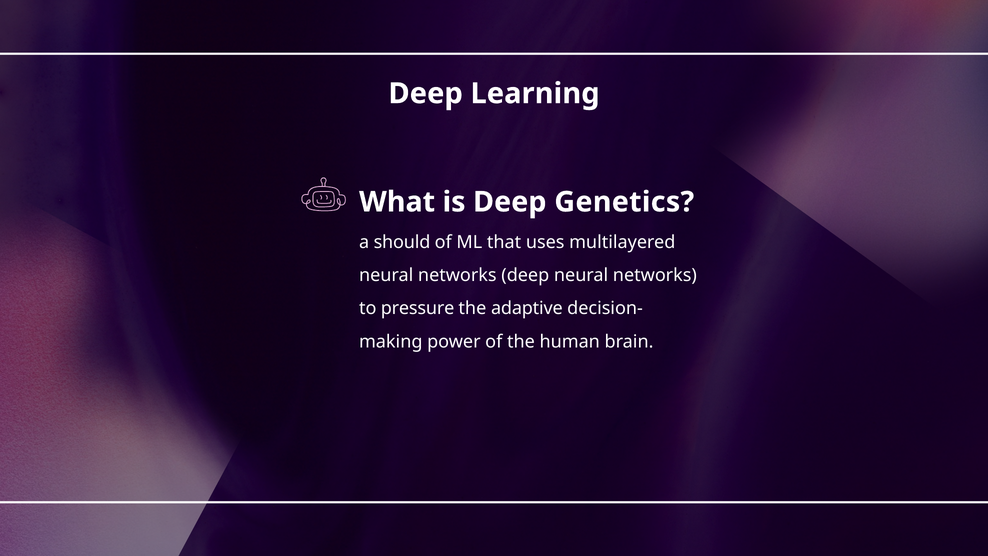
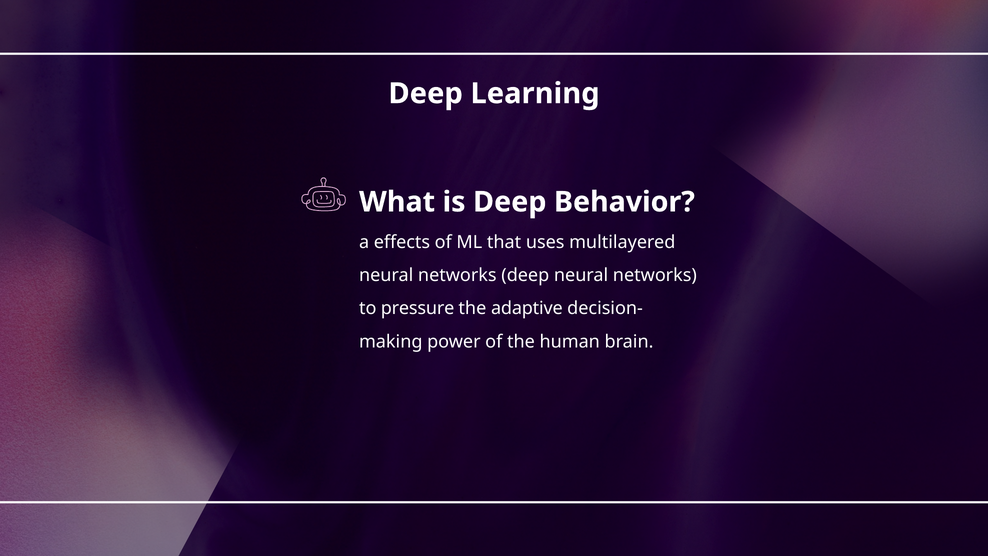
Genetics: Genetics -> Behavior (624, 202)
should: should -> effects (402, 242)
